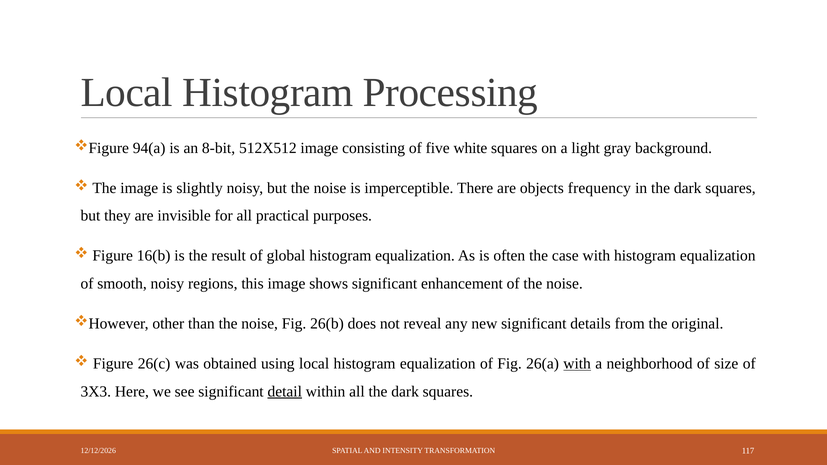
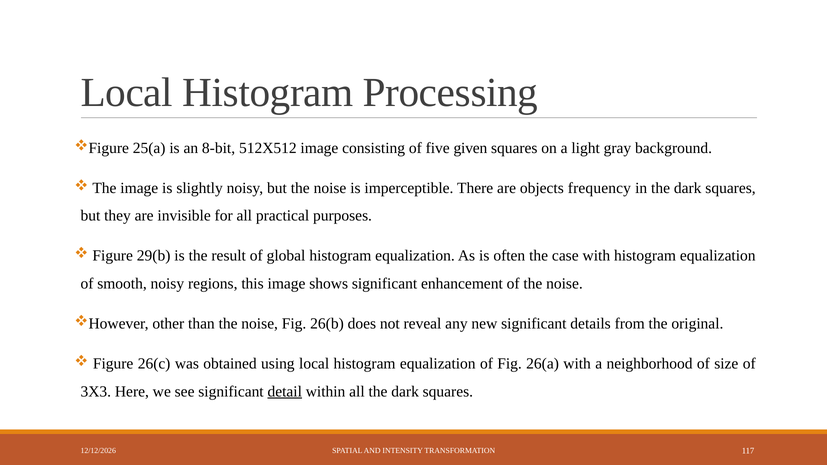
94(a: 94(a -> 25(a (149, 148)
white: white -> given (470, 148)
16(b: 16(b -> 29(b (154, 256)
with underline: present -> none (577, 364)
